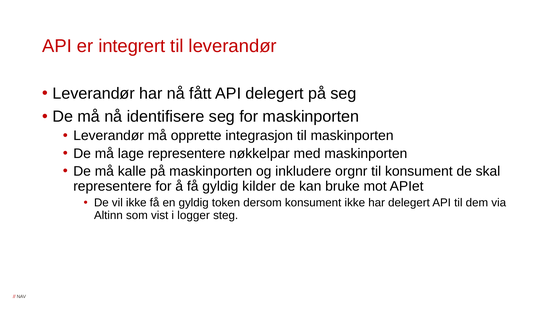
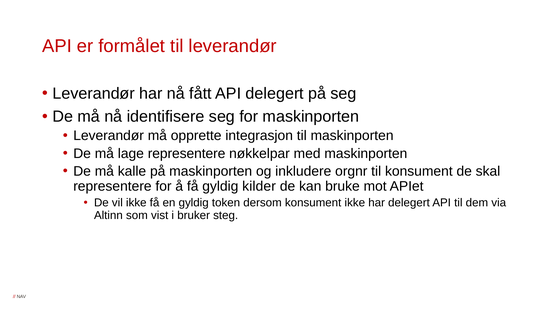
integrert: integrert -> formålet (132, 46)
logger: logger -> bruker (194, 215)
